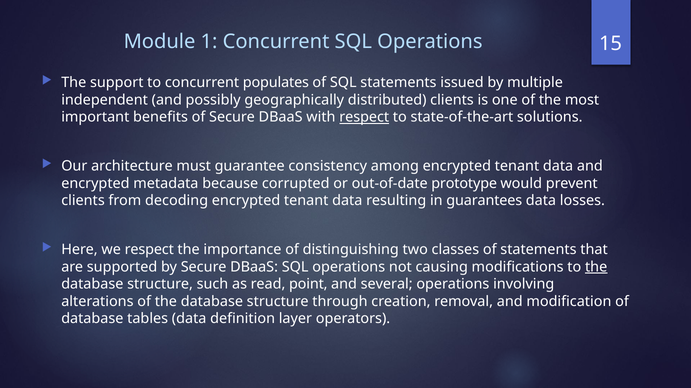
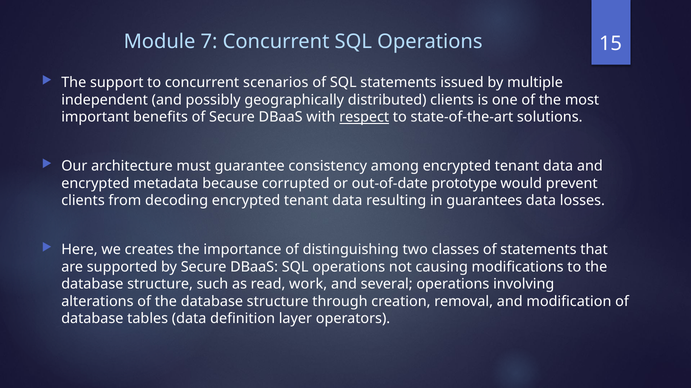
1: 1 -> 7 (209, 42)
populates: populates -> scenarios (276, 83)
we respect: respect -> creates (149, 250)
the underline: present -> none (596, 267)
point: point -> work (308, 285)
